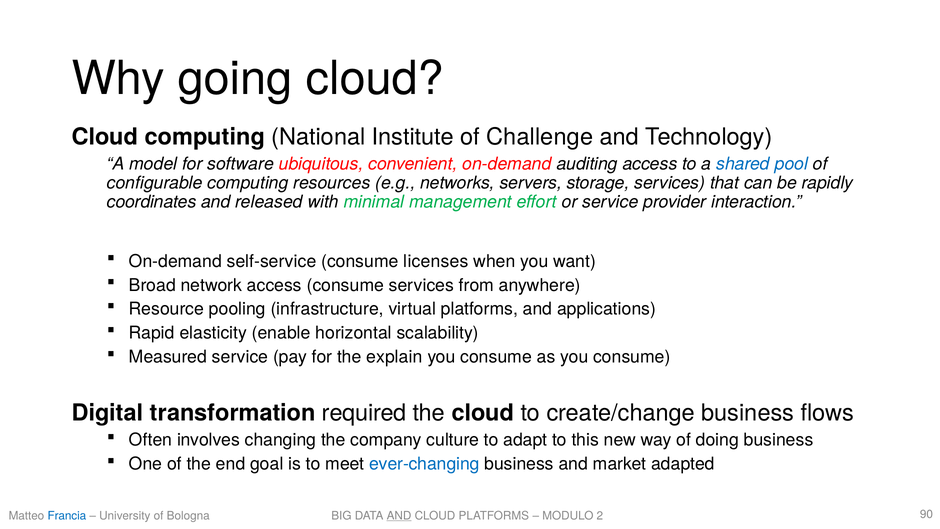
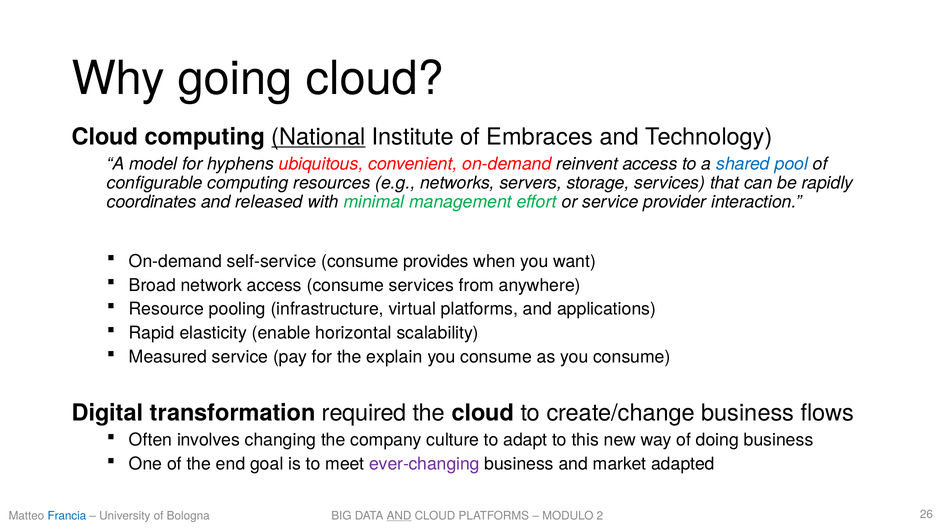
National underline: none -> present (318, 137)
Challenge: Challenge -> Embraces (540, 137)
software: software -> hyphens (241, 164)
auditing: auditing -> reinvent (587, 164)
licenses: licenses -> provides (436, 261)
ever-changing colour: blue -> purple (424, 464)
90: 90 -> 26 (926, 514)
